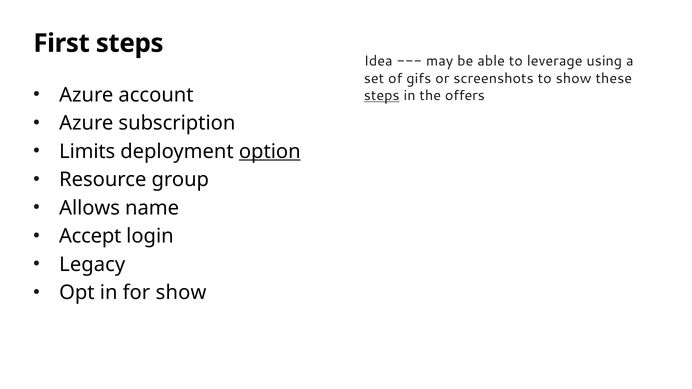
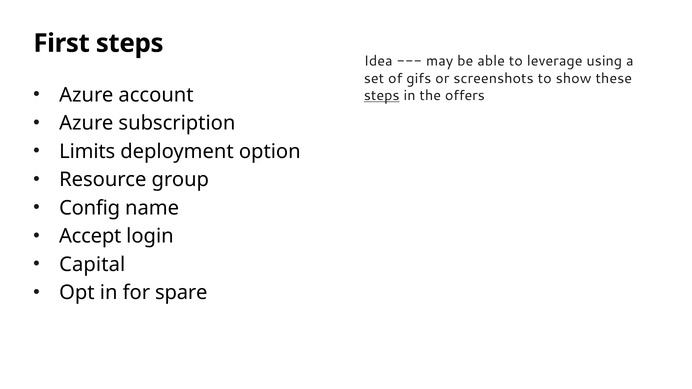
option underline: present -> none (270, 151)
Allows: Allows -> Config (90, 208)
Legacy: Legacy -> Capital (92, 265)
for show: show -> spare (181, 293)
